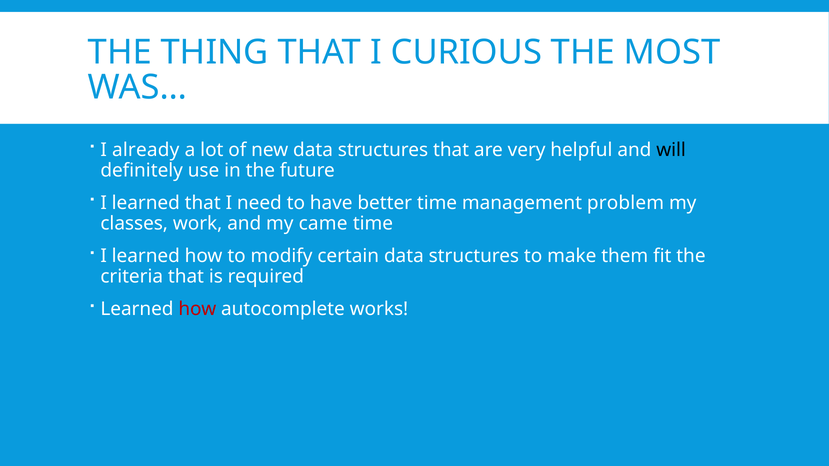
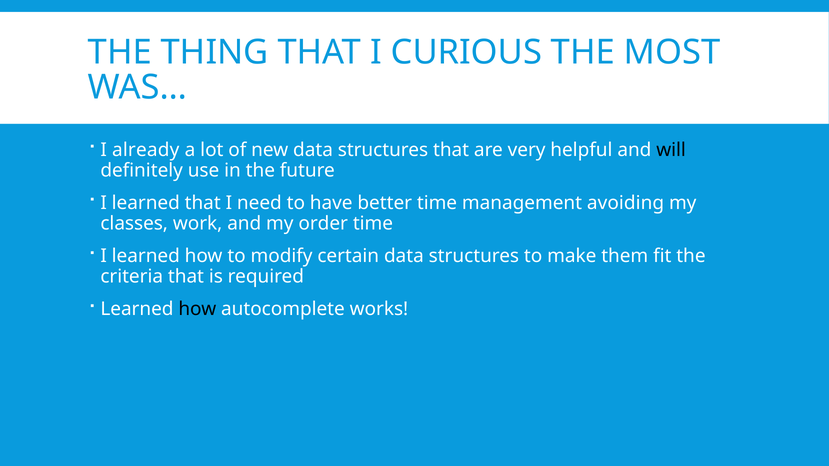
problem: problem -> avoiding (626, 203)
came: came -> order (323, 224)
how colour: red -> black (197, 309)
